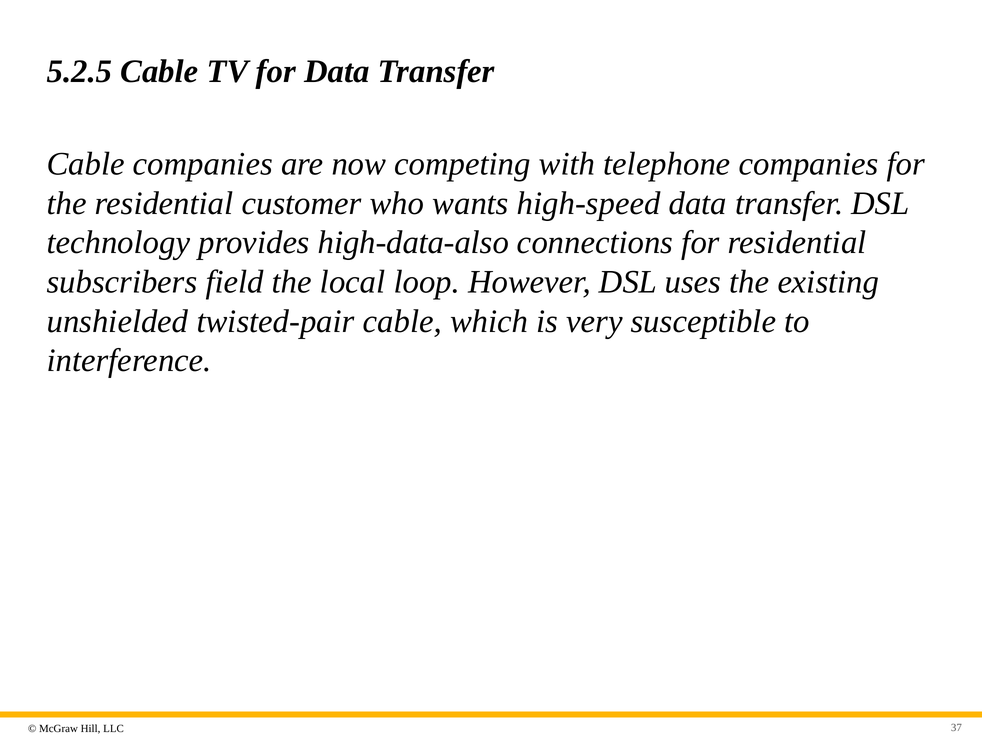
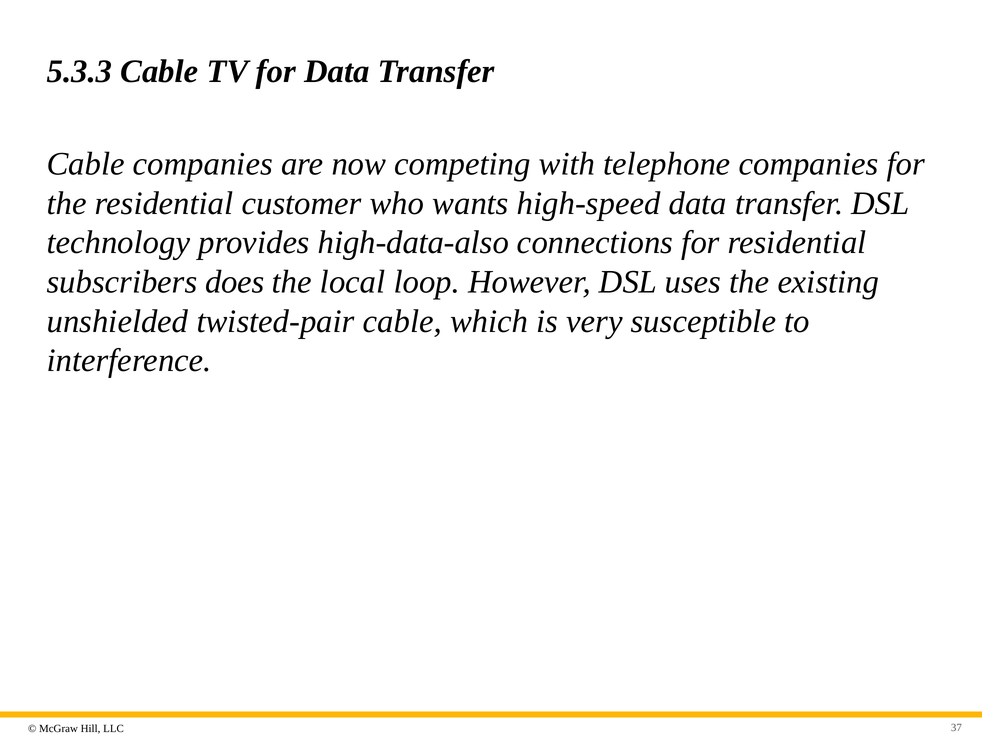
5.2.5: 5.2.5 -> 5.3.3 (79, 71)
field: field -> does (235, 282)
